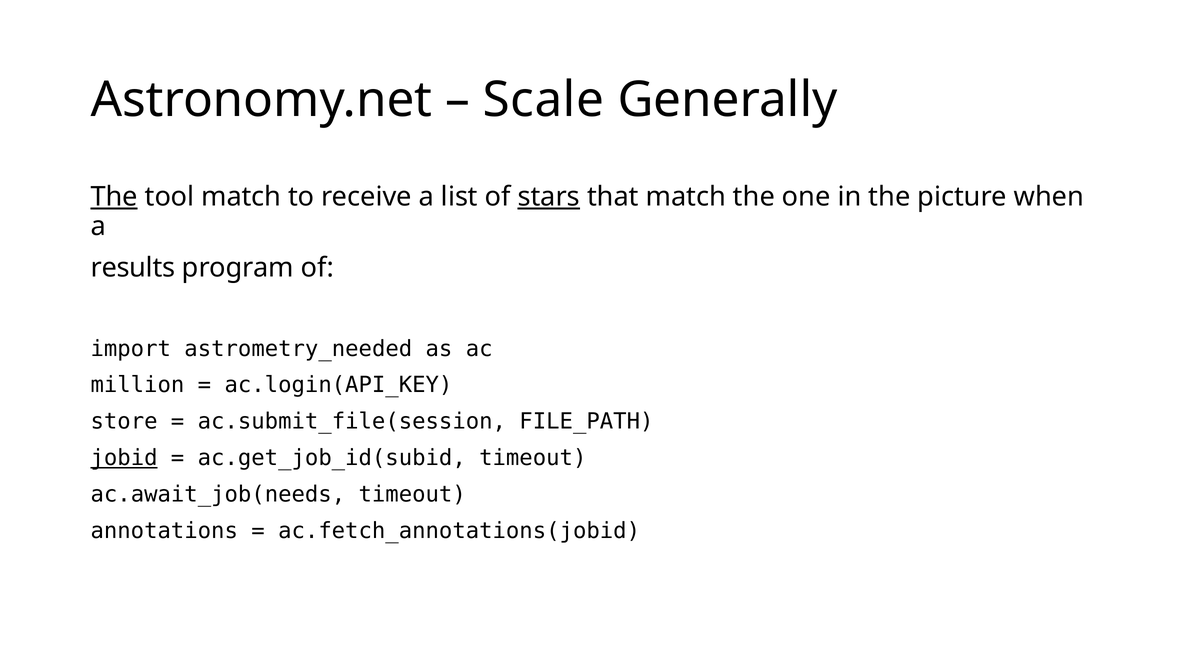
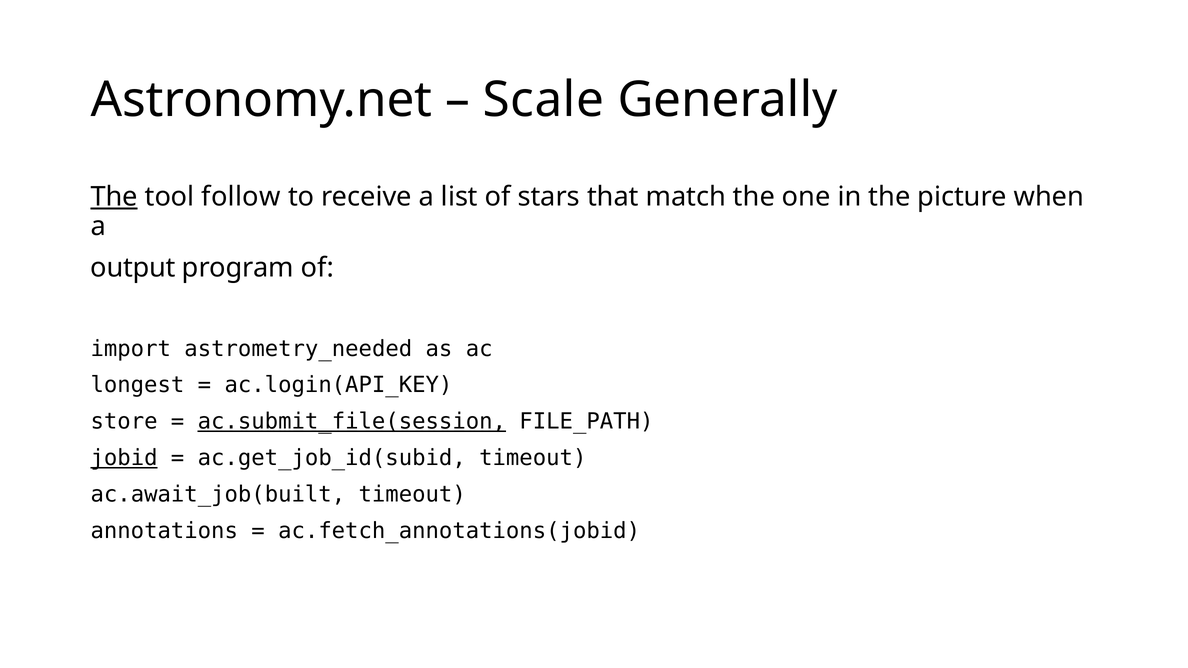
tool match: match -> follow (241, 197)
stars underline: present -> none (549, 197)
results: results -> output (133, 268)
million: million -> longest (137, 385)
ac.submit_file(session underline: none -> present (352, 422)
ac.await_job(needs: ac.await_job(needs -> ac.await_job(built (218, 495)
